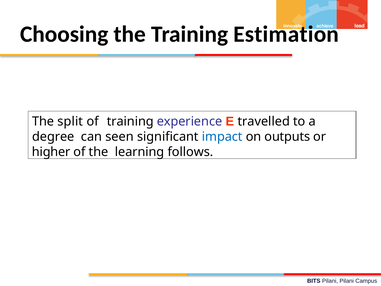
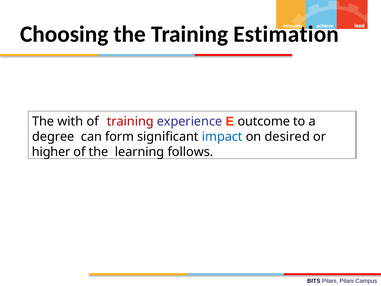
split: split -> with (70, 121)
training colour: black -> red (130, 121)
travelled: travelled -> outcome (264, 121)
seen: seen -> form (120, 137)
outputs: outputs -> desired (287, 137)
